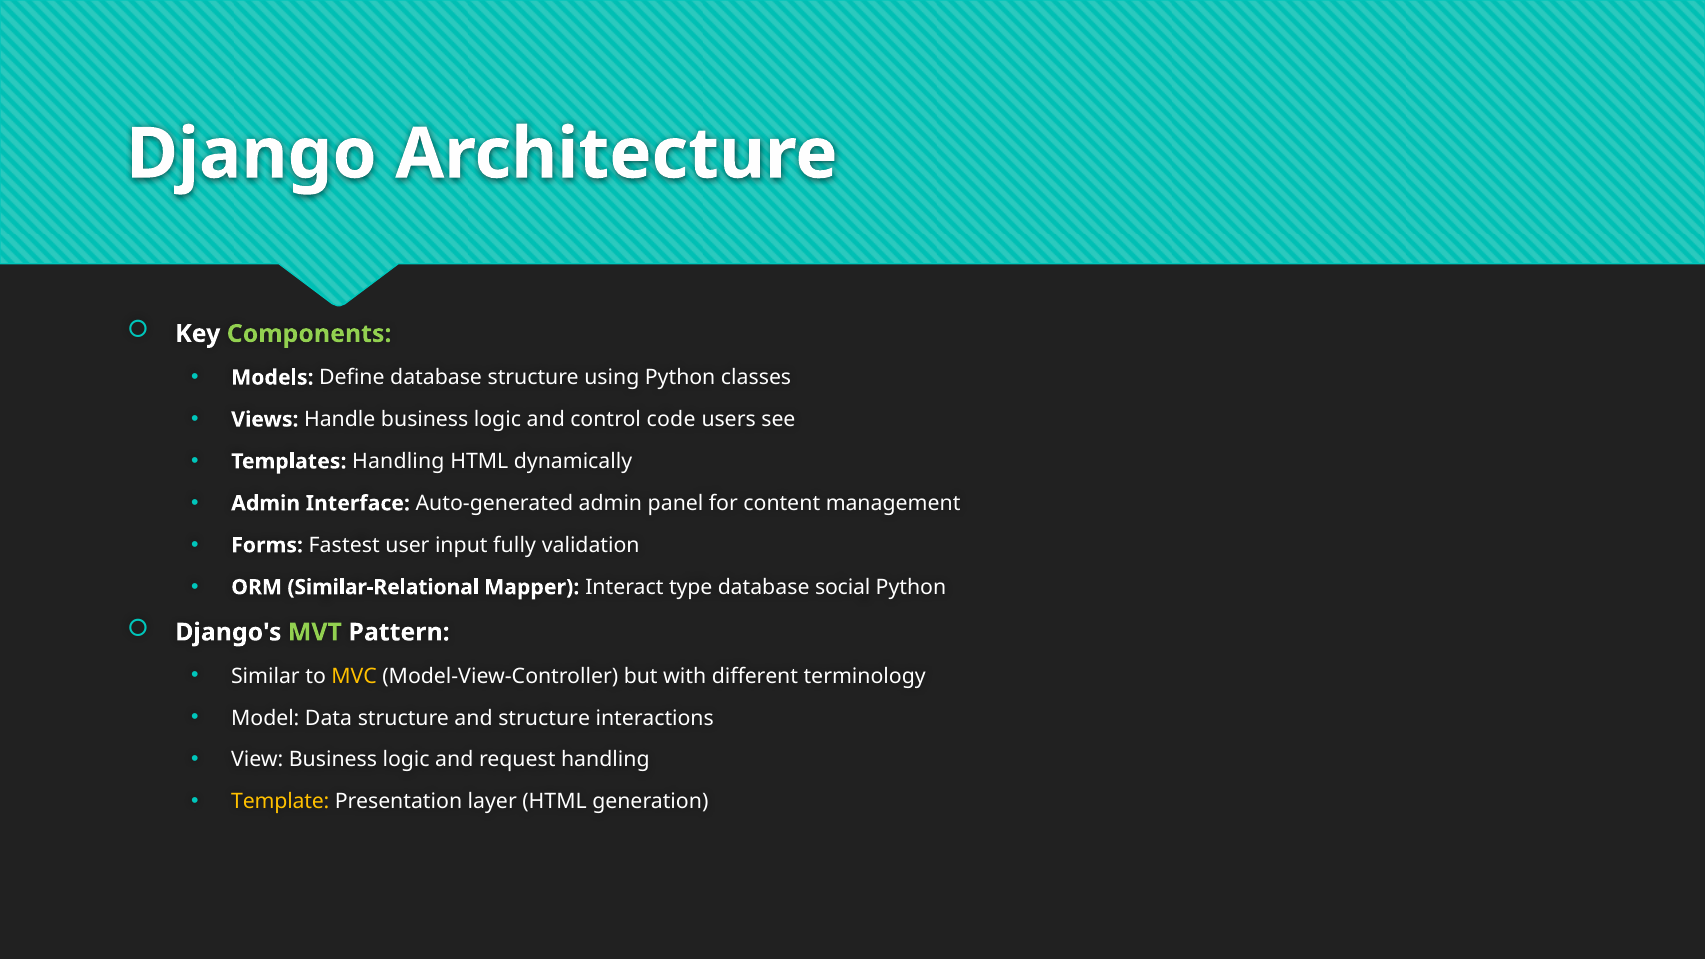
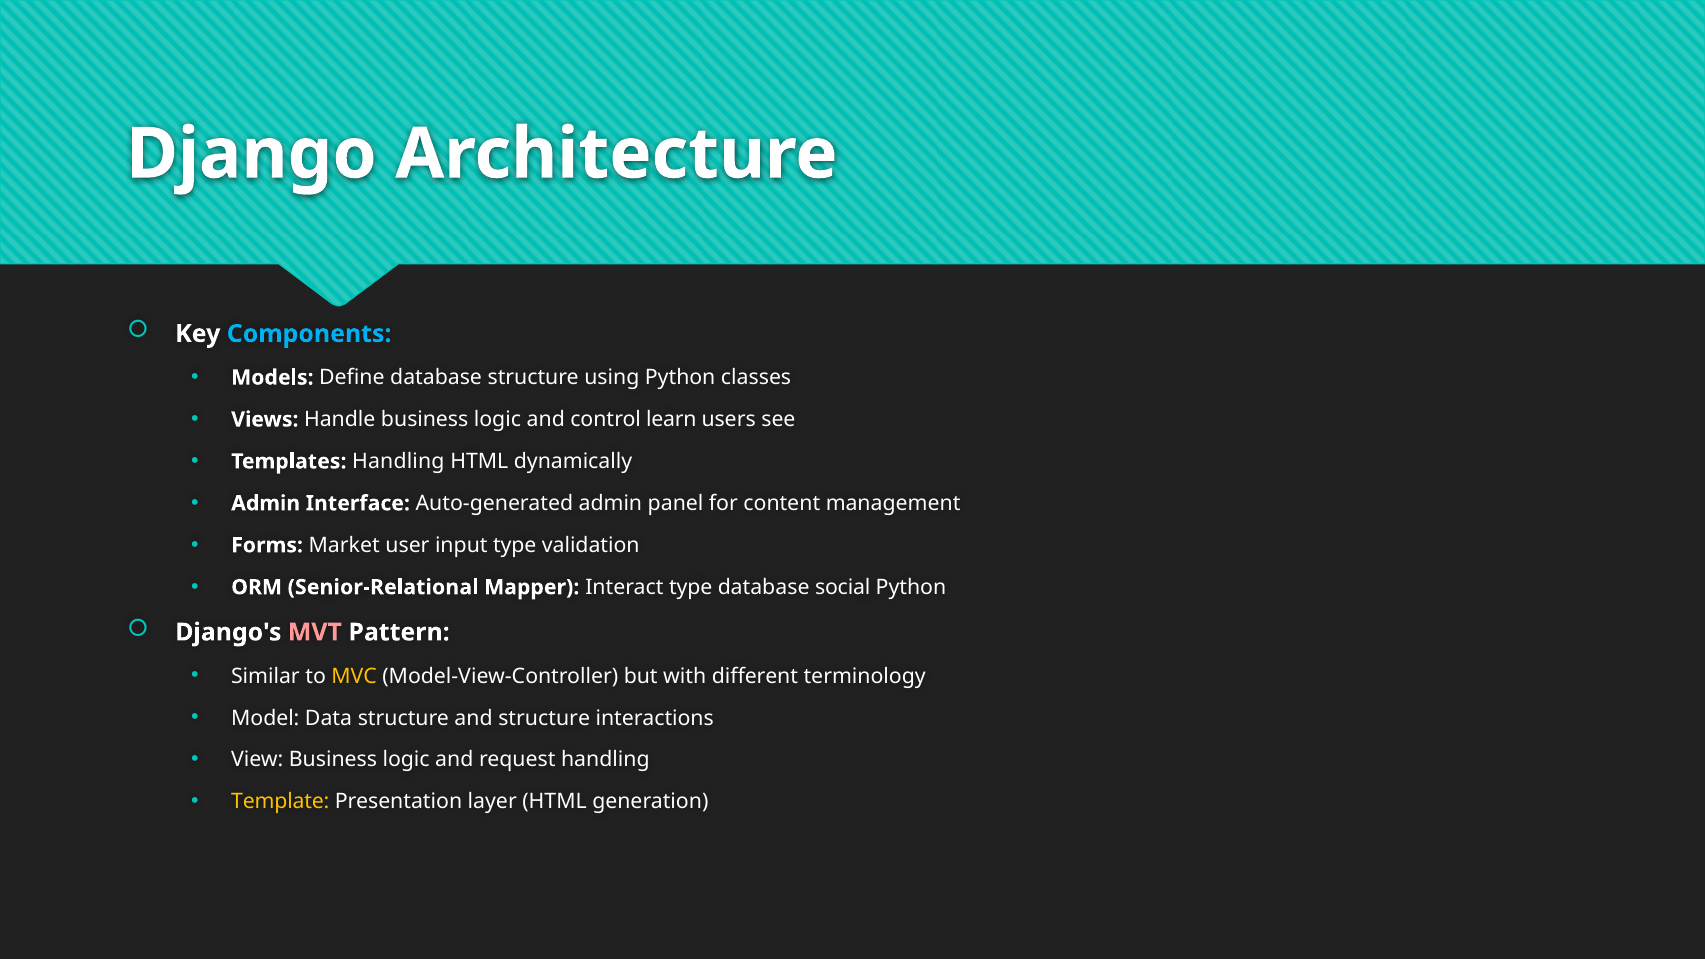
Components colour: light green -> light blue (309, 334)
code: code -> learn (671, 420)
Fastest: Fastest -> Market (344, 545)
input fully: fully -> type (515, 545)
Similar-Relational: Similar-Relational -> Senior-Relational (383, 587)
MVT colour: light green -> pink (315, 632)
